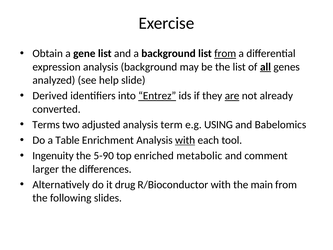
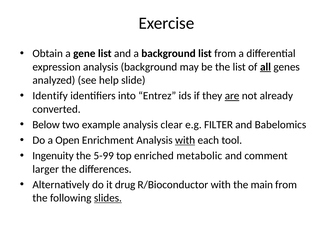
from underline: present -> none (225, 54)
Derived: Derived -> Identify (50, 96)
Entrez underline: present -> none (157, 96)
Terms: Terms -> Below (46, 125)
adjusted: adjusted -> example (101, 125)
term: term -> clear (172, 125)
USING: USING -> FILTER (218, 125)
Table: Table -> Open (67, 140)
5-90: 5-90 -> 5-99 (104, 156)
slides underline: none -> present (108, 198)
